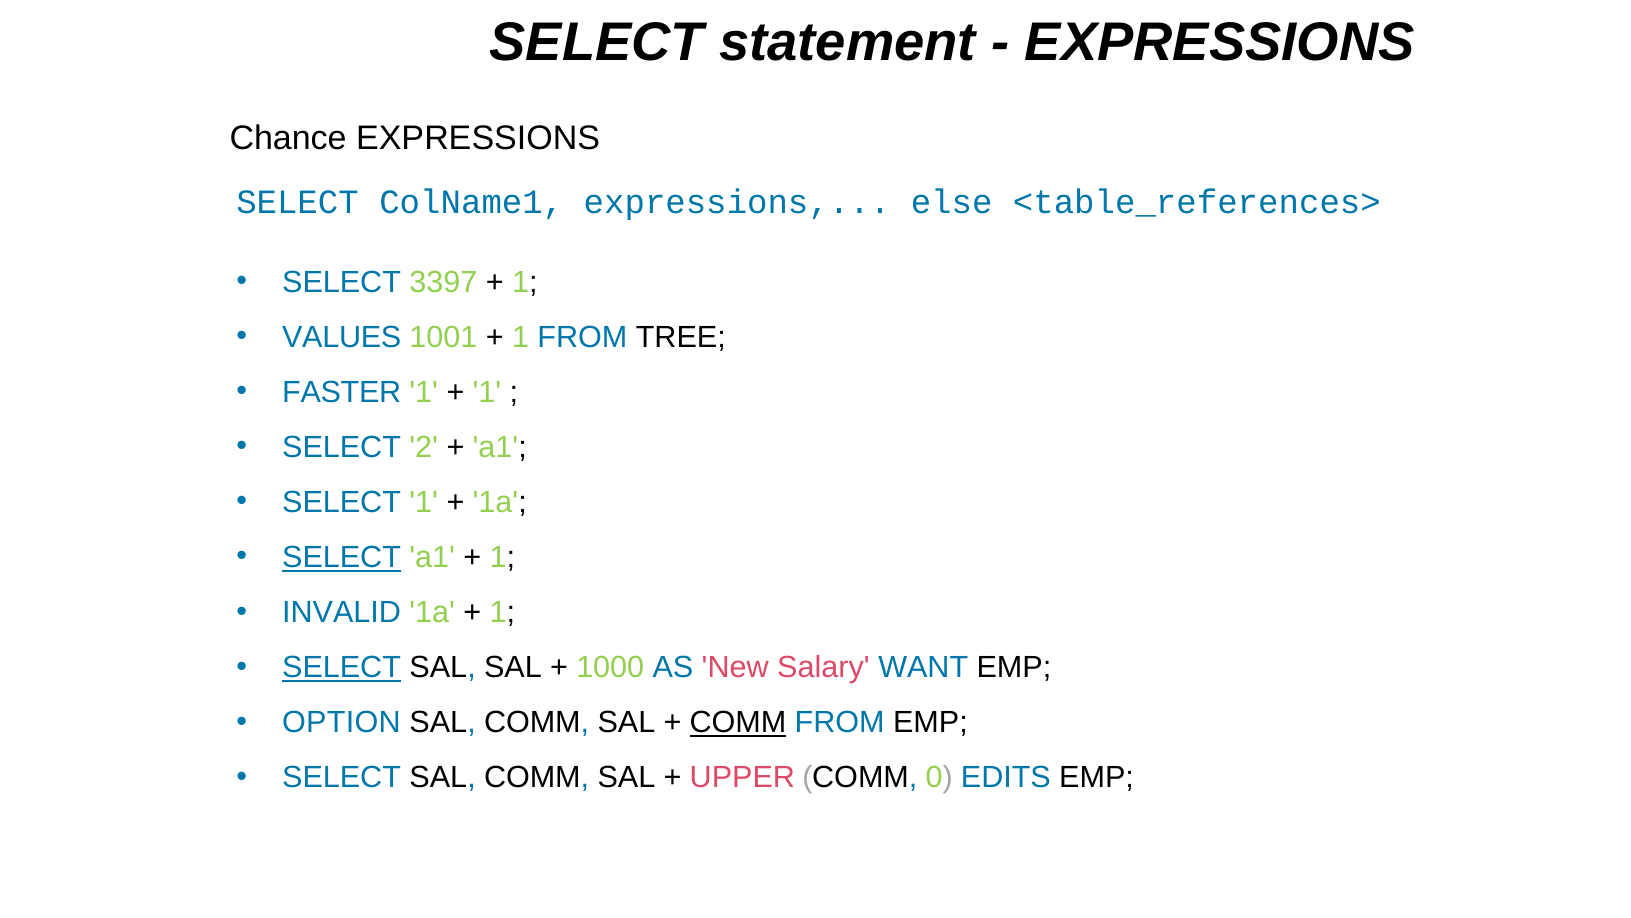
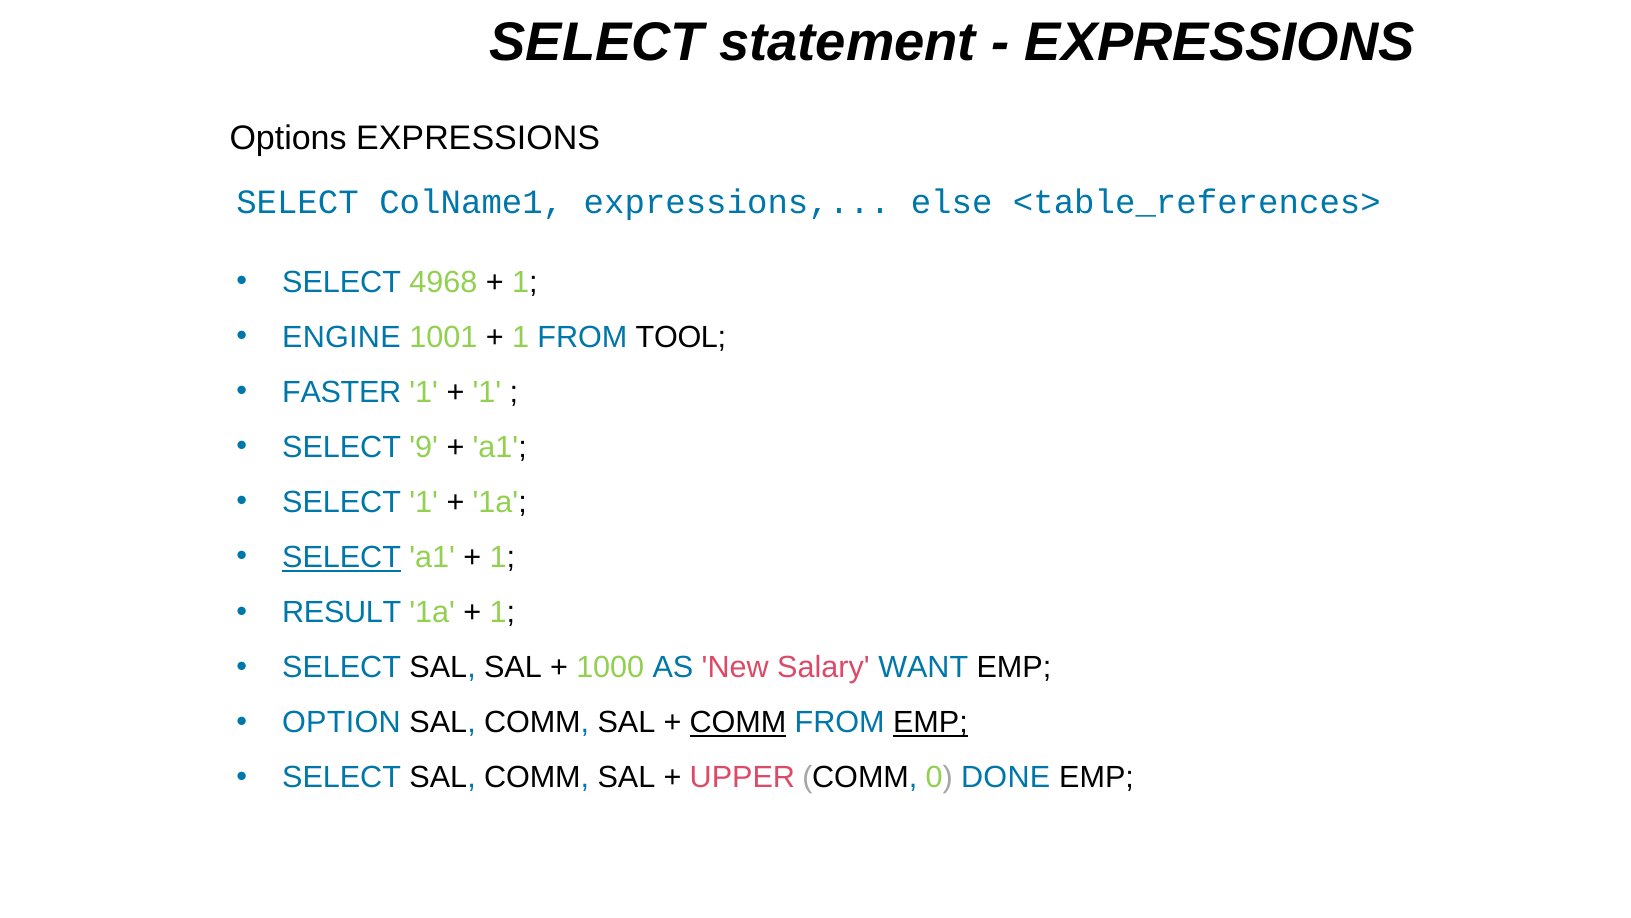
Chance: Chance -> Options (288, 138)
3397: 3397 -> 4968 (443, 282)
VALUES: VALUES -> ENGINE (341, 337)
TREE: TREE -> TOOL (681, 337)
2: 2 -> 9 (424, 447)
INVALID: INVALID -> RESULT (342, 612)
SELECT underline: present -> none (342, 667)
EMP underline: none -> present (930, 722)
EDITS: EDITS -> DONE (1006, 777)
